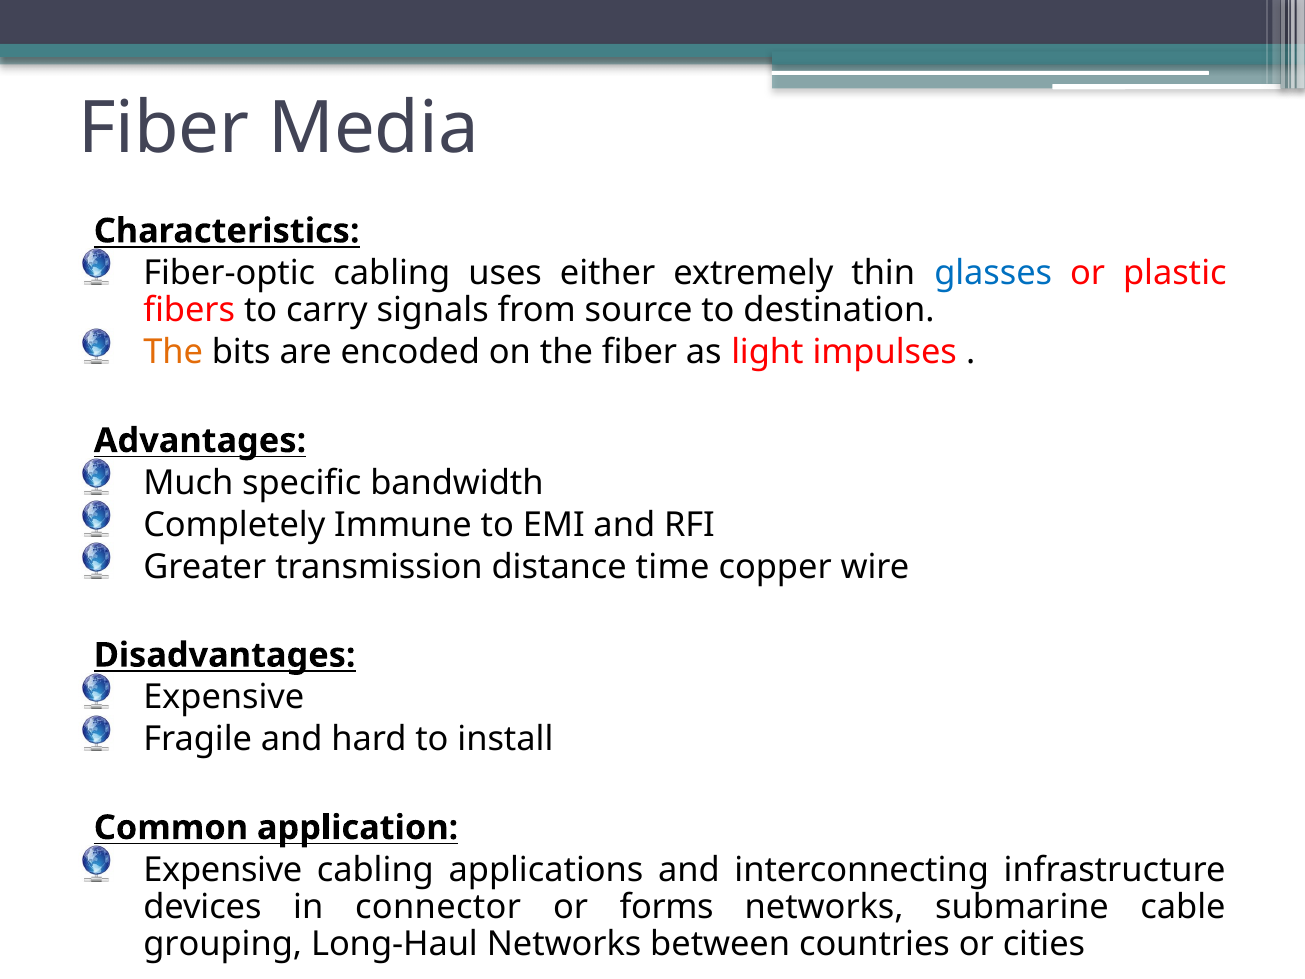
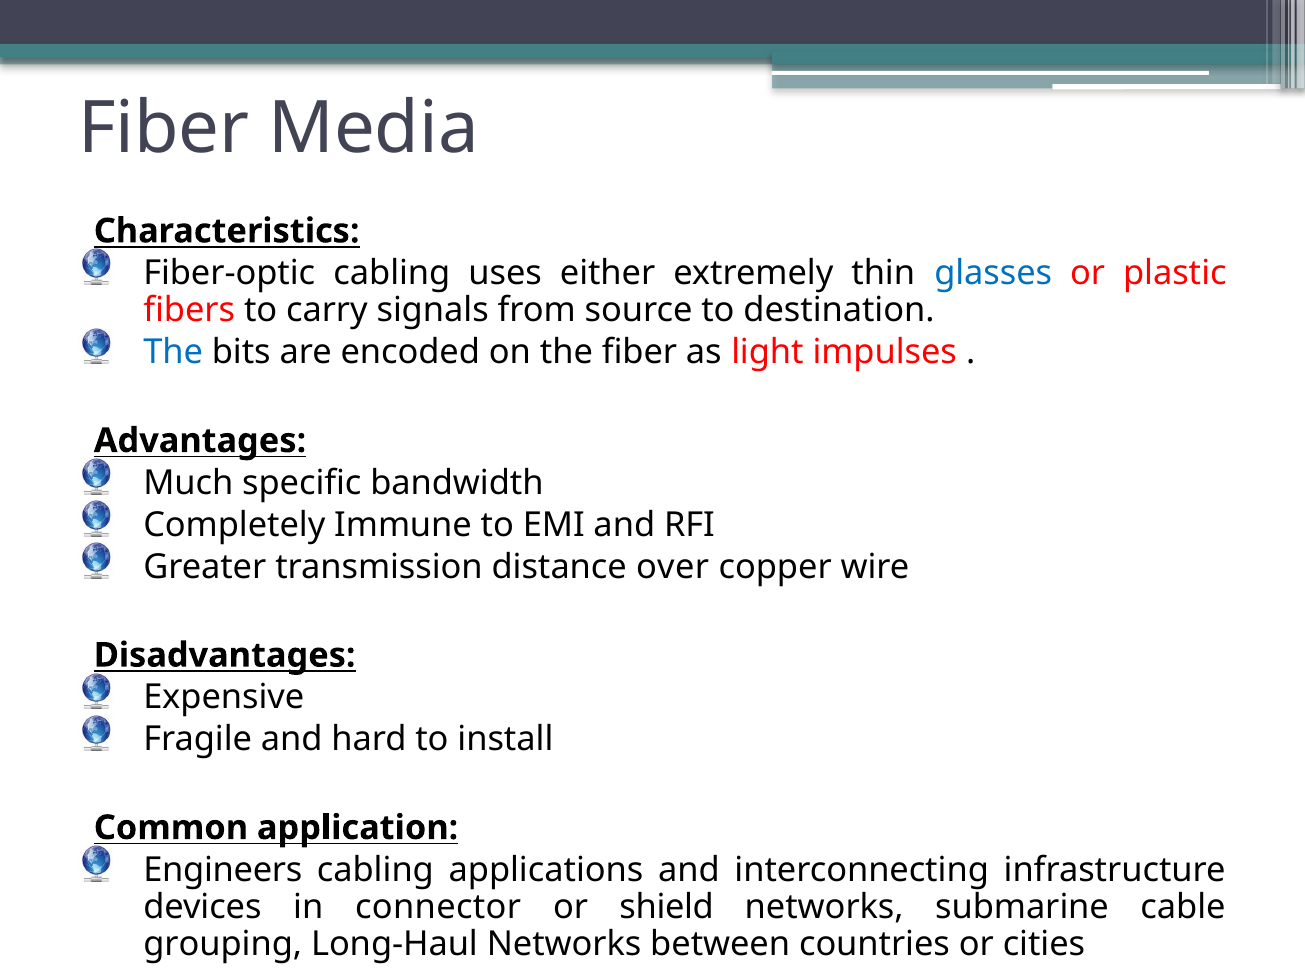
The colour: orange -> blue (173, 352)
time: time -> over (673, 567)
Expensive: Expensive -> Engineers (223, 870)
forms: forms -> shield (667, 907)
